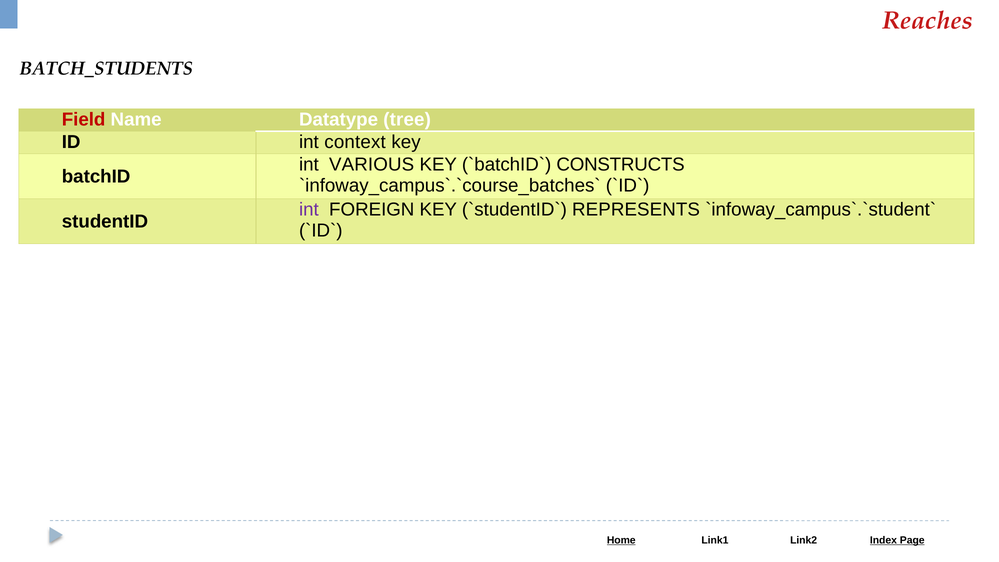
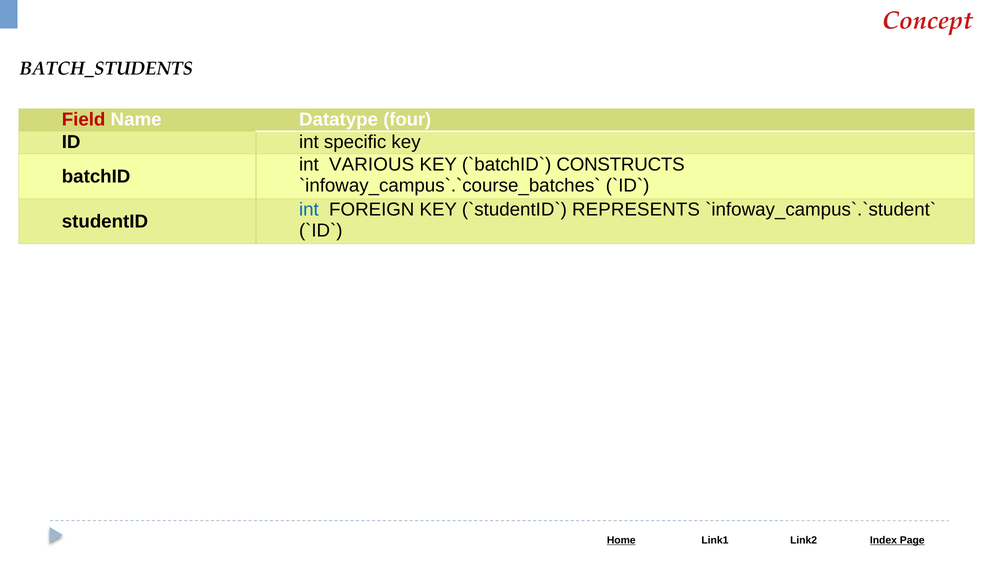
Reaches: Reaches -> Concept (928, 20)
tree: tree -> four (407, 119)
context: context -> specific (355, 142)
int colour: purple -> blue (309, 209)
